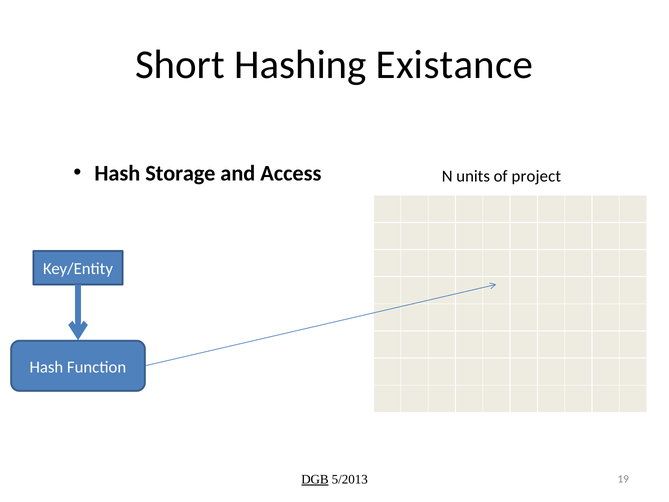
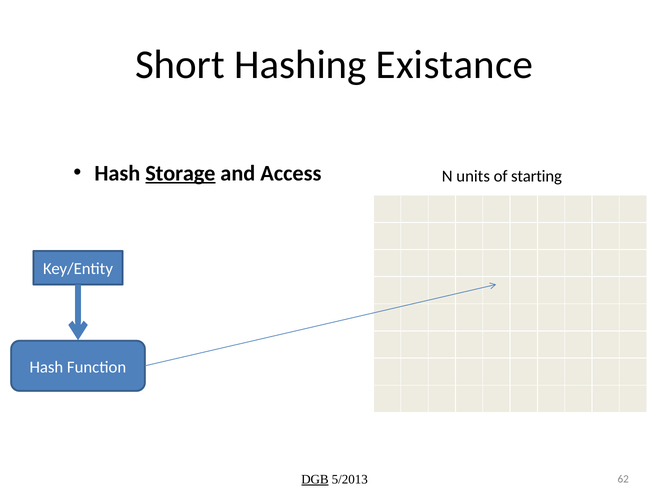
Storage underline: none -> present (180, 173)
project: project -> starting (536, 176)
19: 19 -> 62 (623, 479)
